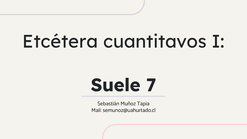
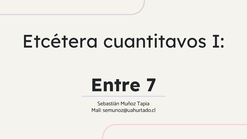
Suele: Suele -> Entre (116, 85)
